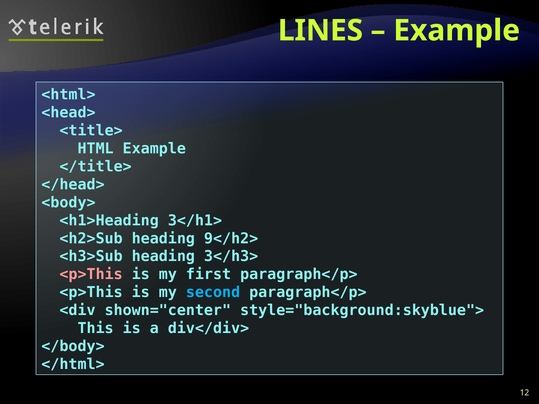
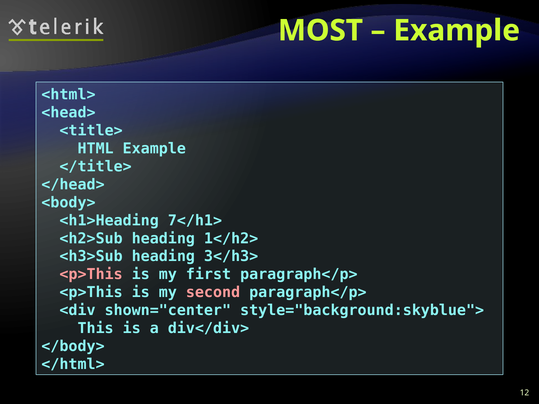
LINES: LINES -> MOST (320, 31)
3</h1>: 3</h1> -> 7</h1> (195, 221)
9</h2>: 9</h2> -> 1</h2> (231, 239)
second colour: light blue -> pink (213, 292)
